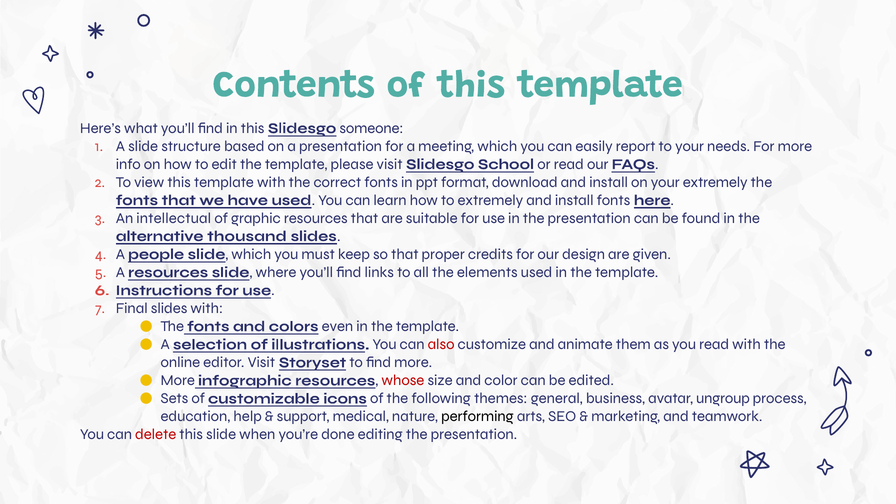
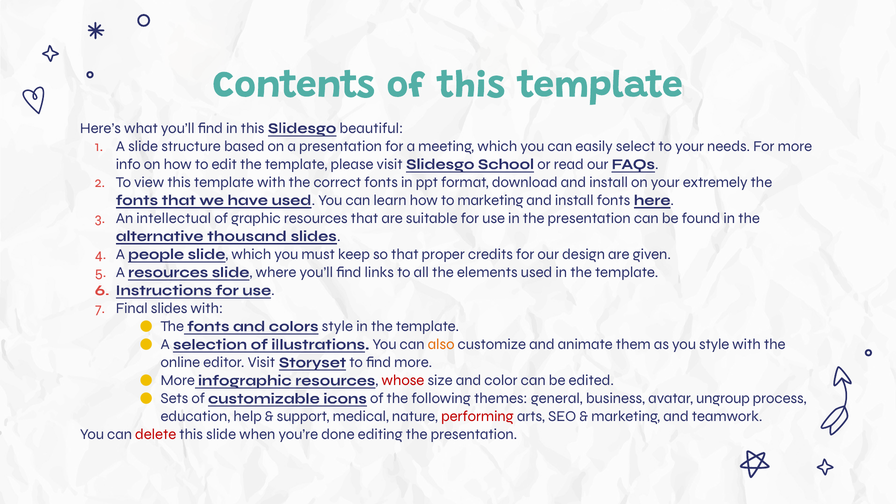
someone: someone -> beautiful (371, 128)
report: report -> select (636, 146)
to extremely: extremely -> marketing (490, 200)
colors even: even -> style (337, 326)
also colour: red -> orange (441, 344)
you read: read -> style (714, 344)
performing colour: black -> red (477, 417)
